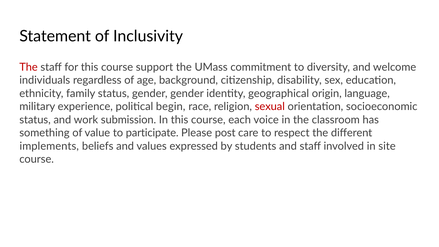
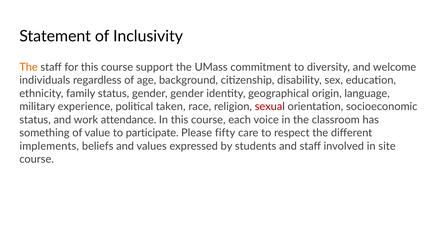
The colour: red -> orange (29, 67)
begin: begin -> taken (171, 107)
submission: submission -> attendance (129, 120)
post: post -> fifty (225, 133)
